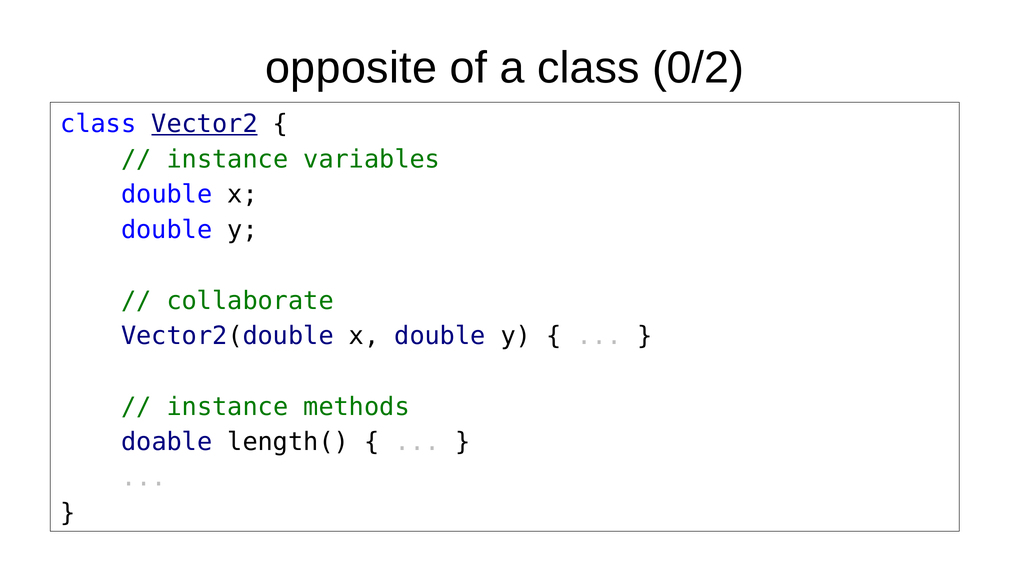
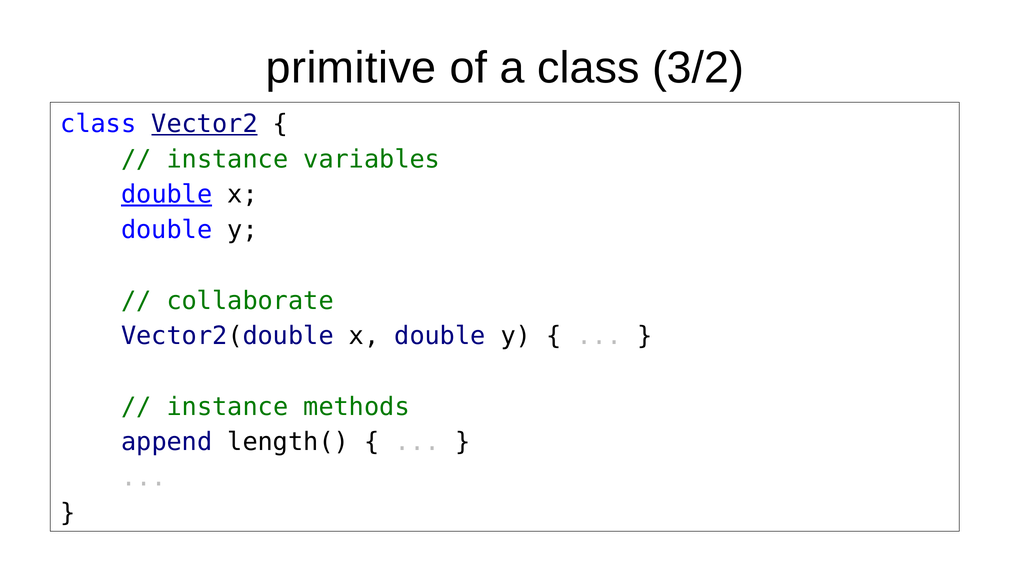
opposite: opposite -> primitive (351, 68)
0/2: 0/2 -> 3/2 (698, 68)
double underline: none -> present (167, 195)
doable: doable -> append (167, 442)
